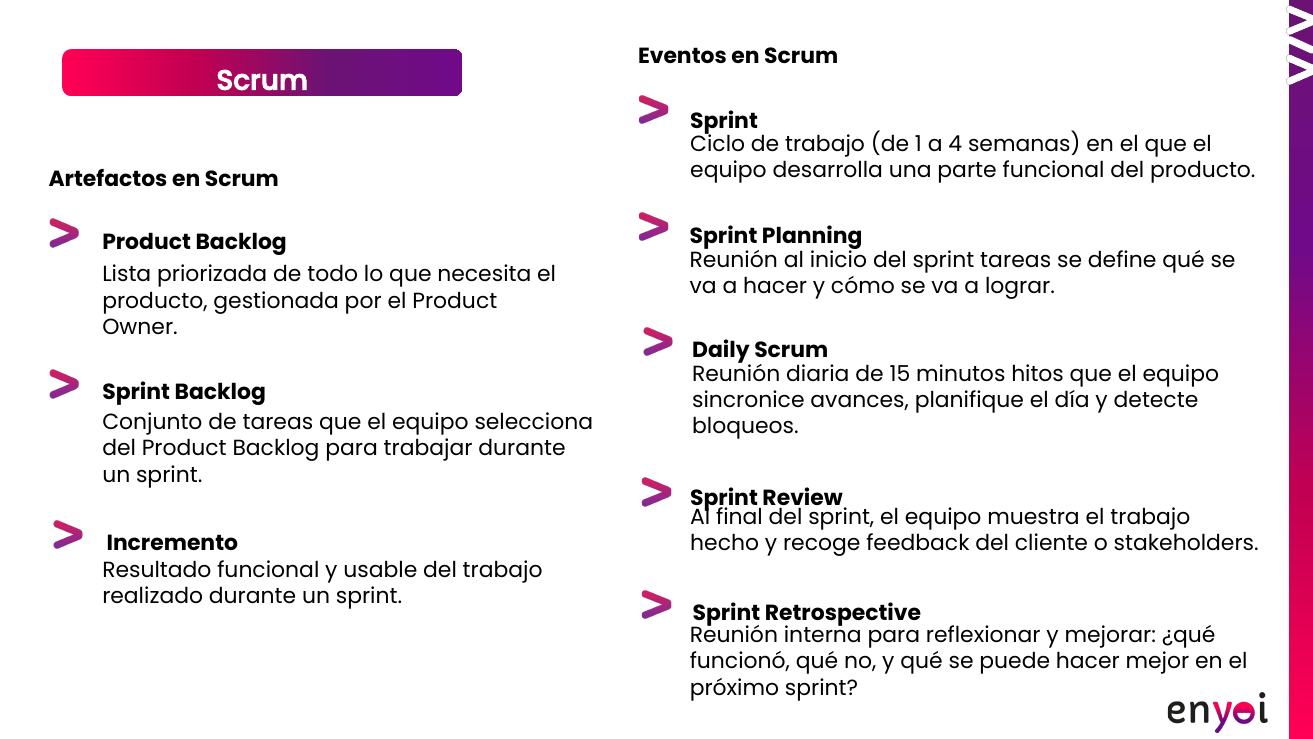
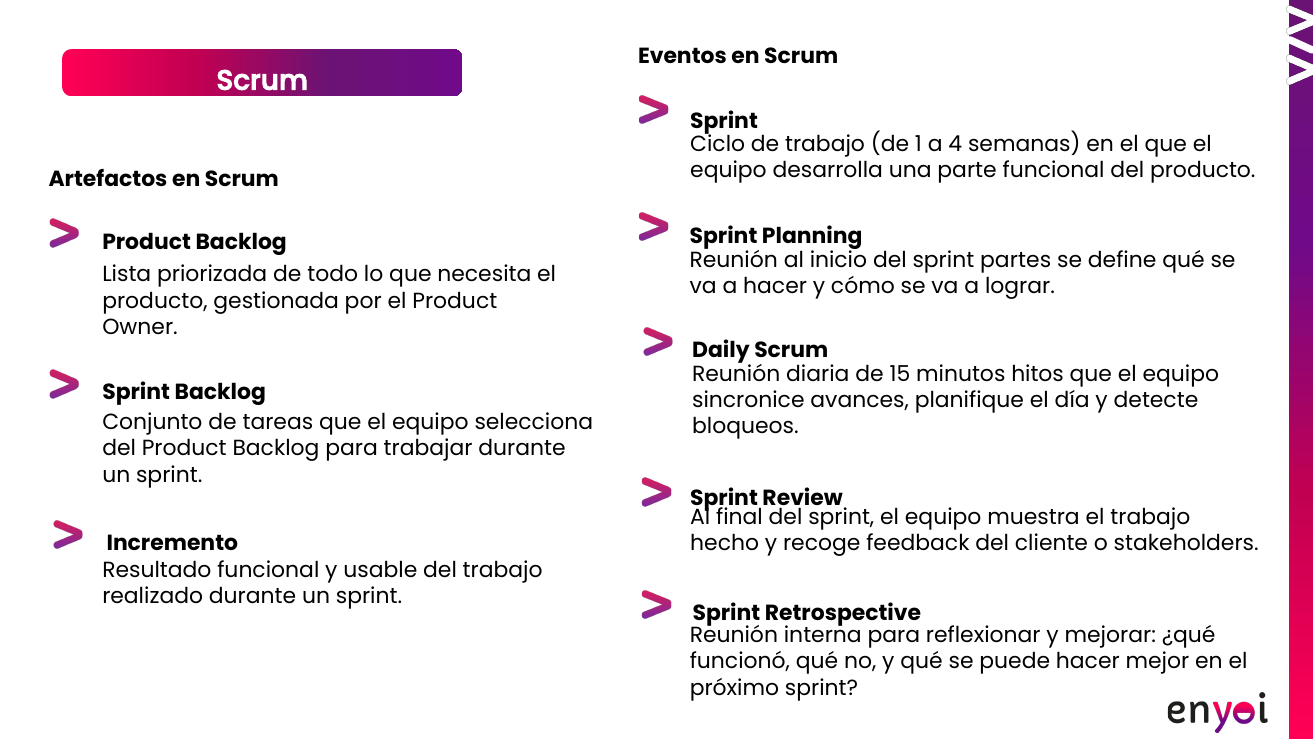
sprint tareas: tareas -> partes (1016, 260)
